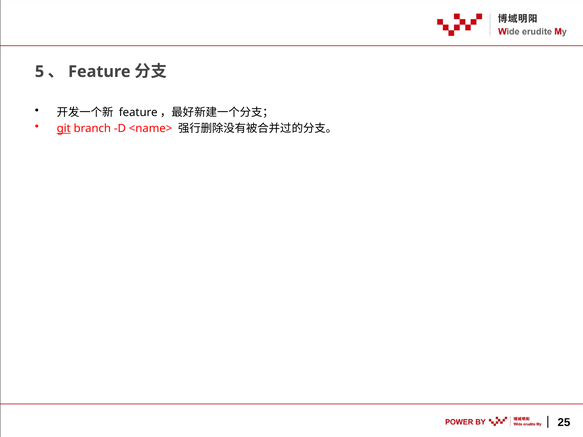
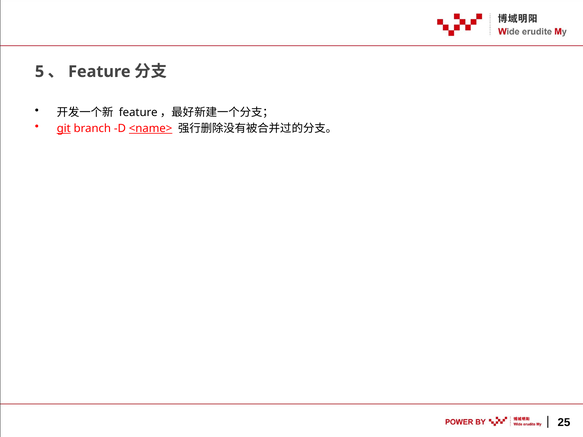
<name> underline: none -> present (151, 128)
